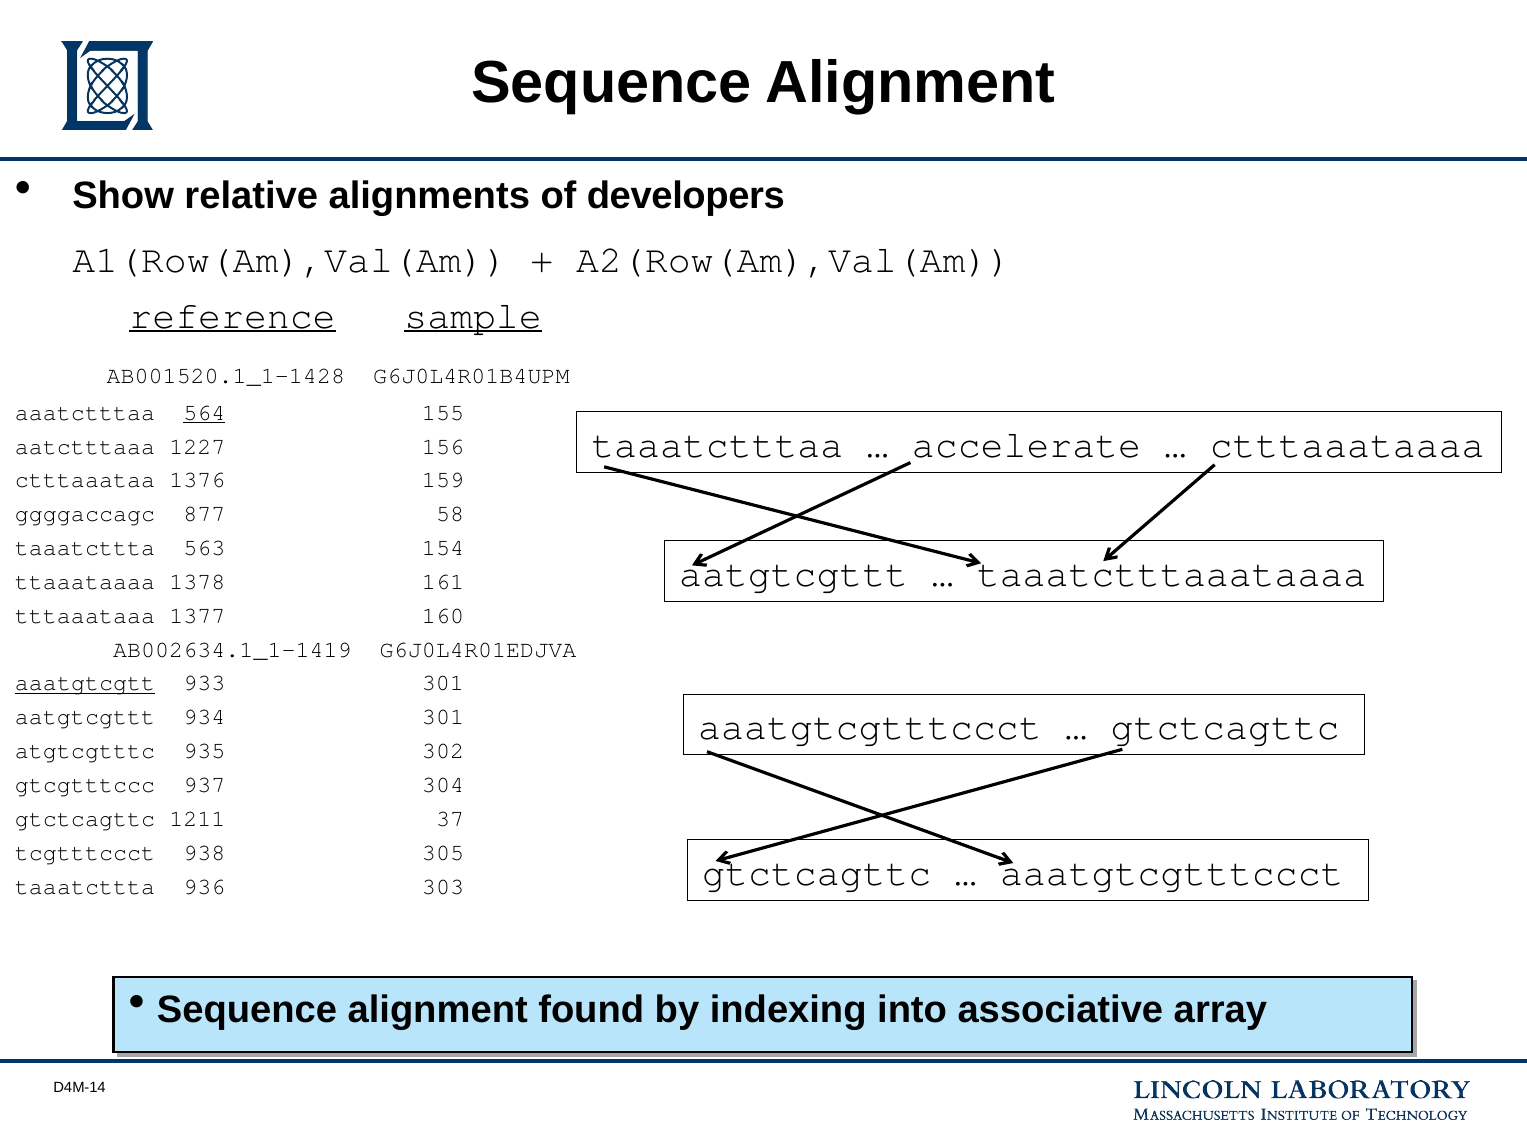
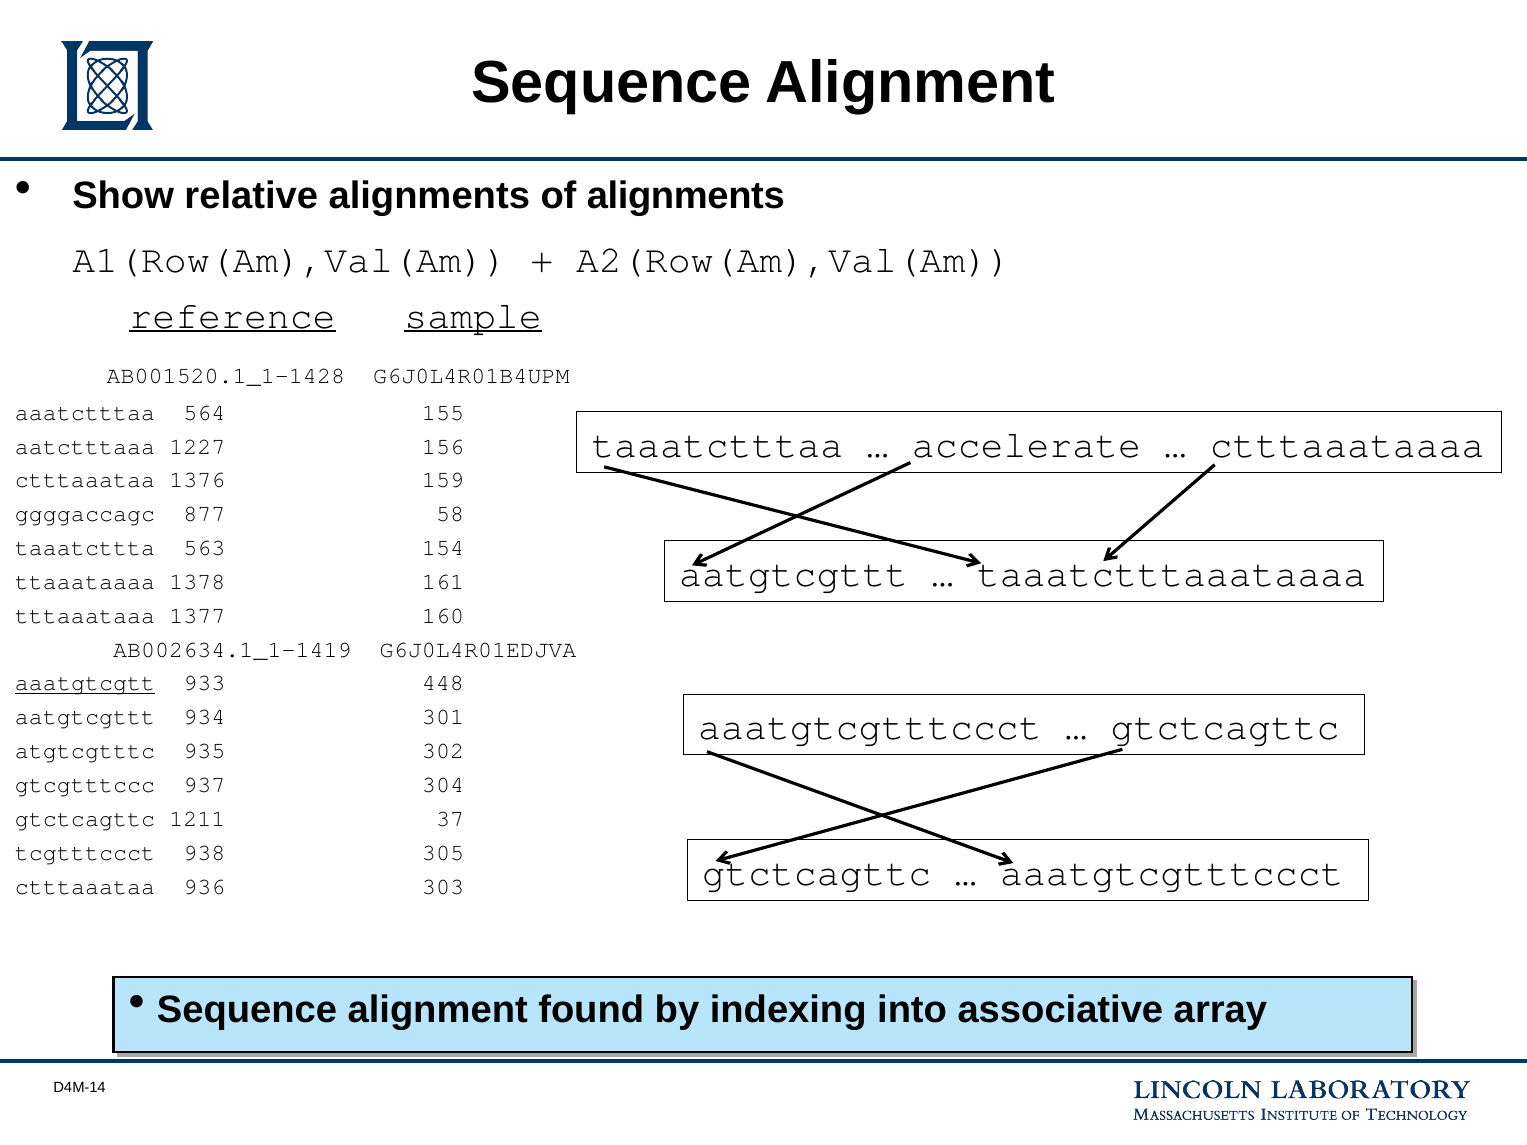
of developers: developers -> alignments (686, 196)
564 underline: present -> none (204, 413)
933 301: 301 -> 448 (443, 683)
taaatcttta: taaatcttta -> ctttaaataa (85, 886)
